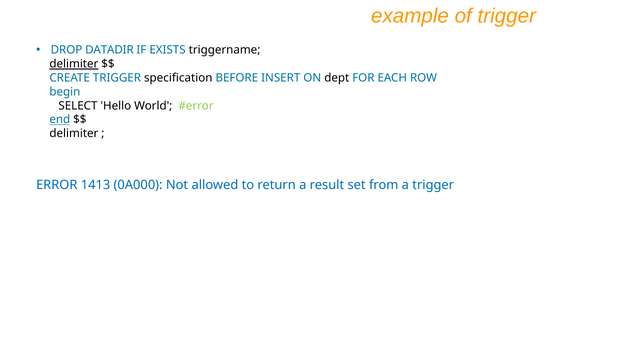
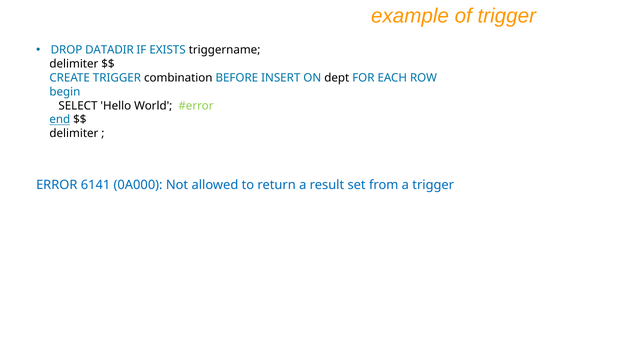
delimiter underline: present -> none (74, 64)
specification: specification -> combination (178, 78)
1413: 1413 -> 6141 (96, 185)
